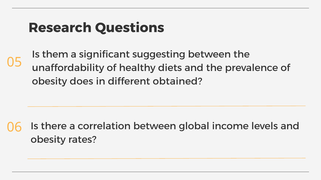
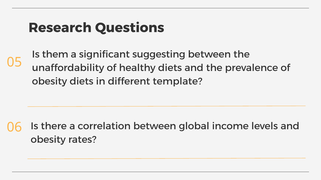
obesity does: does -> diets (82, 82)
obtained: obtained -> template (178, 82)
